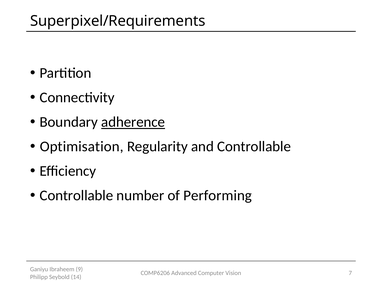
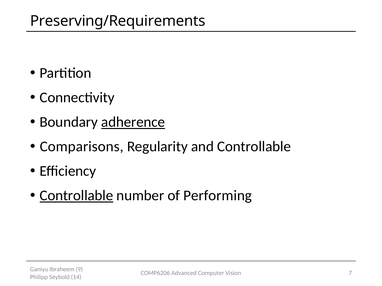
Superpixel/Requirements: Superpixel/Requirements -> Preserving/Requirements (118, 21)
Optimisation: Optimisation -> Comparisons (82, 147)
Controllable underline: none -> present (76, 196)
